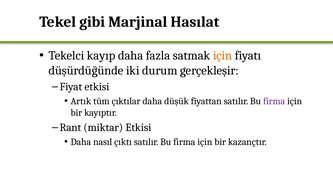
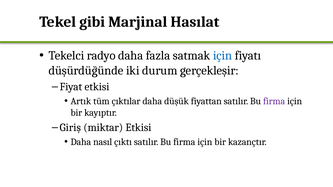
kayıp: kayıp -> radyo (101, 56)
için colour: orange -> blue (223, 56)
Rant: Rant -> Giriş (70, 128)
